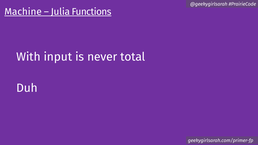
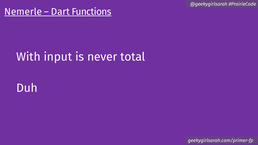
Machine: Machine -> Nemerle (23, 12)
Julia: Julia -> Dart (60, 12)
